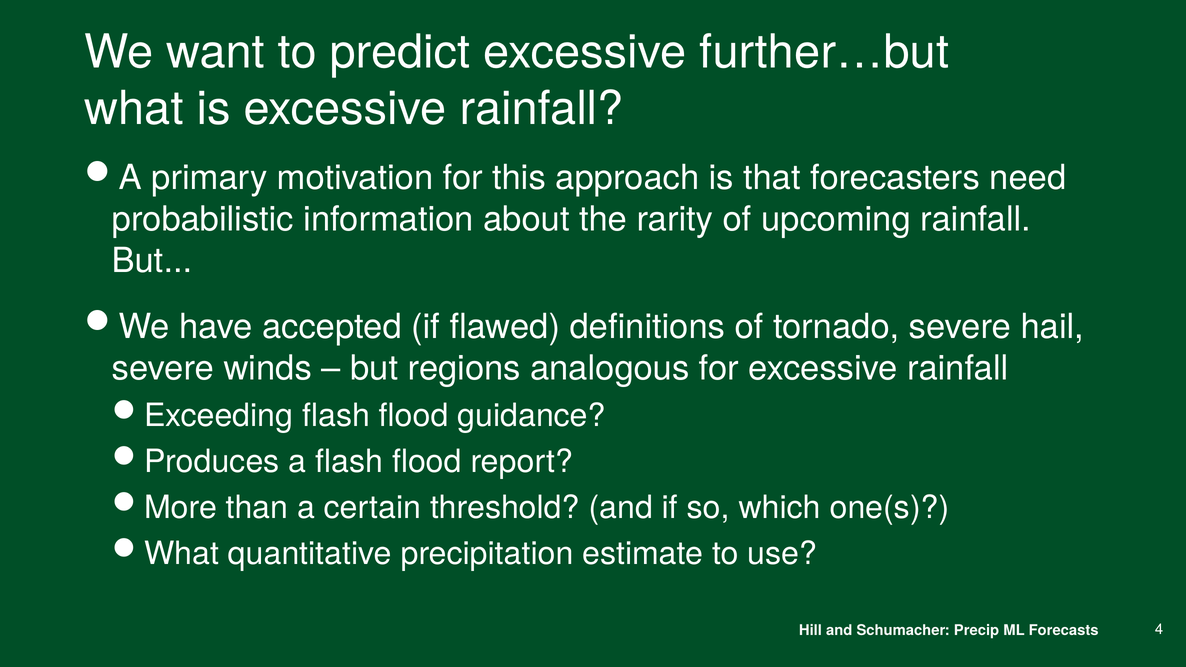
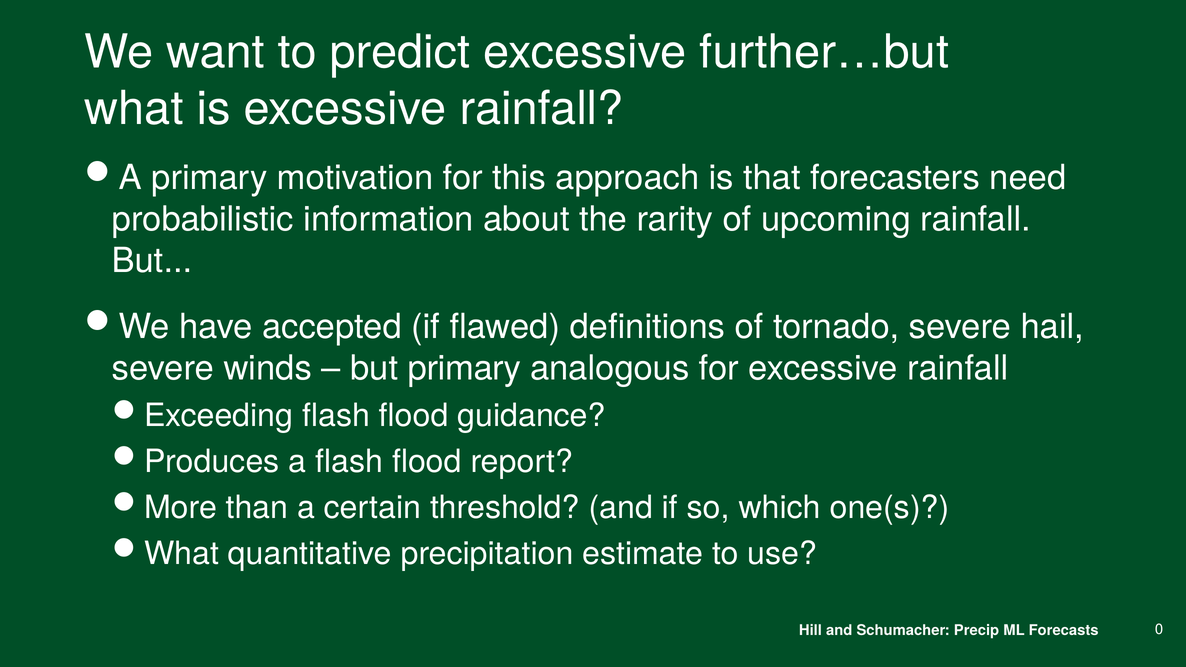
but regions: regions -> primary (464, 369)
4: 4 -> 0 (1159, 629)
